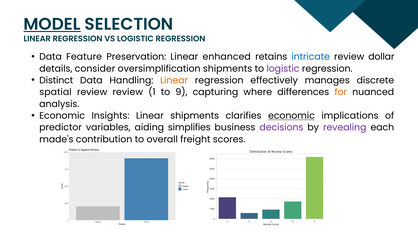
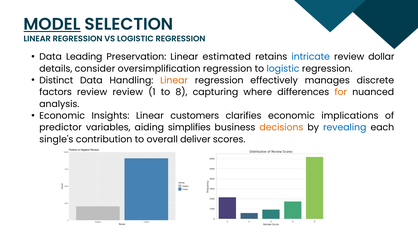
Feature: Feature -> Leading (84, 57)
enhanced: enhanced -> estimated (227, 57)
oversimplification shipments: shipments -> regression (228, 69)
logistic colour: purple -> blue (283, 69)
spatial: spatial -> factors (56, 92)
9: 9 -> 8 (181, 92)
Linear shipments: shipments -> customers (195, 116)
economic underline: present -> none (291, 116)
decisions colour: purple -> orange (281, 128)
revealing colour: purple -> blue (345, 128)
made's: made's -> single's (56, 139)
freight: freight -> deliver (195, 139)
